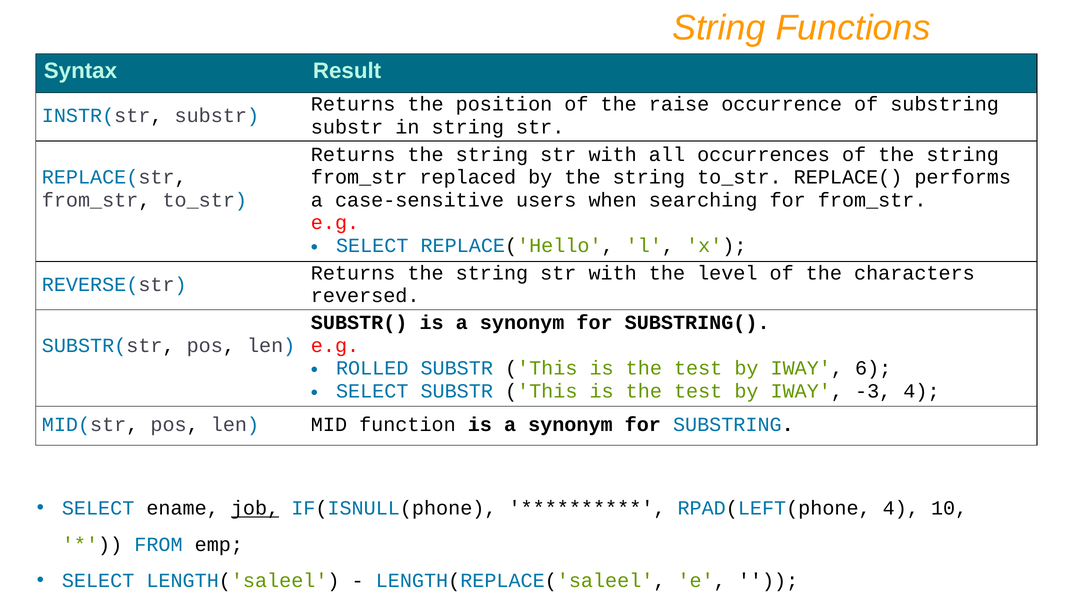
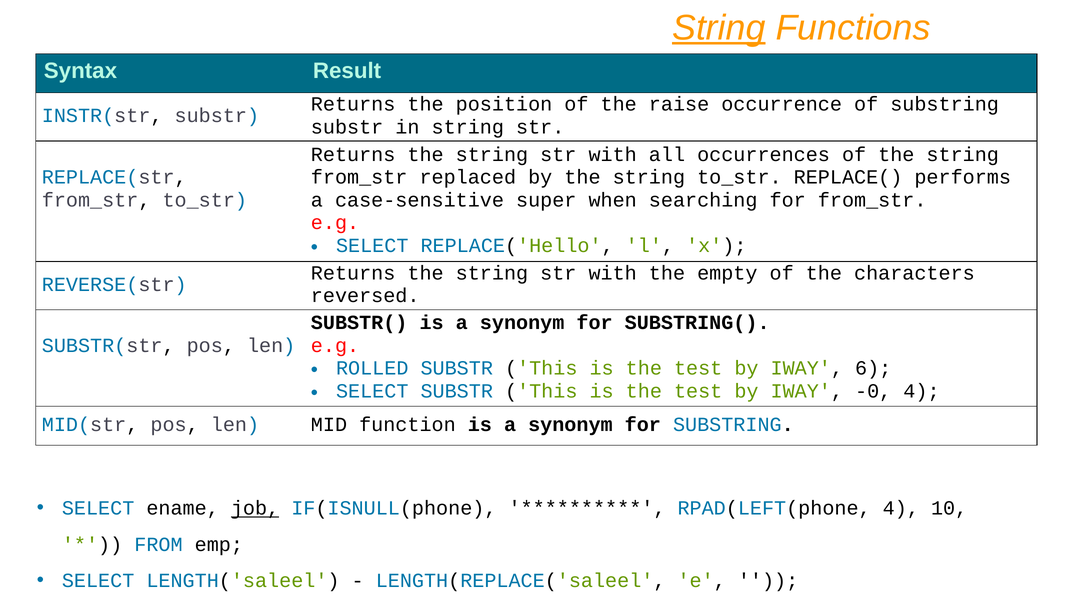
String underline: none -> present (719, 28)
users: users -> super (546, 200)
level: level -> empty (727, 273)
-3: -3 -> -0 (873, 391)
